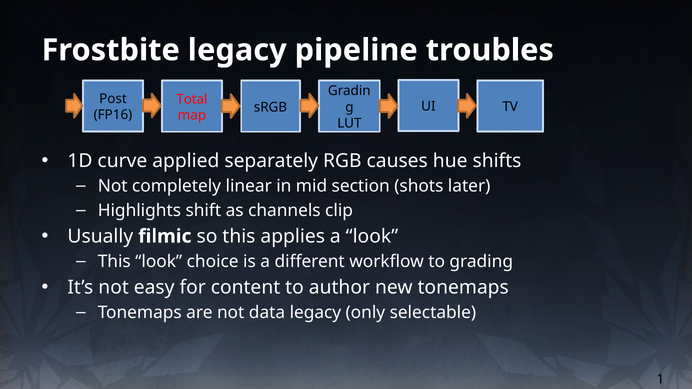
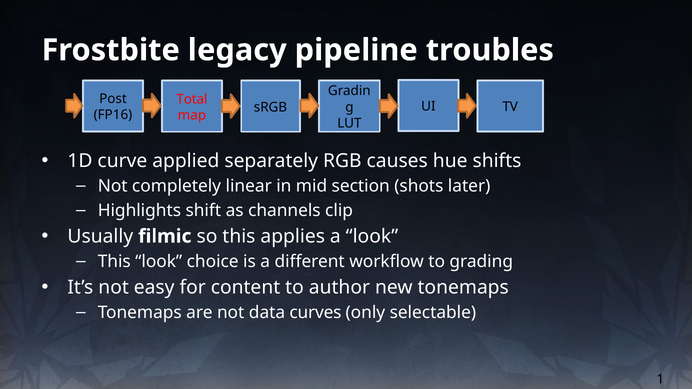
data legacy: legacy -> curves (315, 313)
